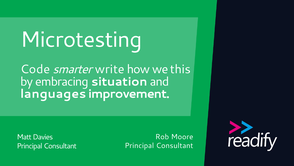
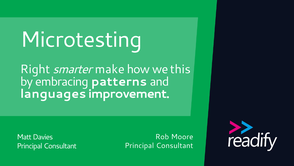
Code: Code -> Right (35, 69)
write: write -> make (110, 69)
situation: situation -> patterns (119, 81)
